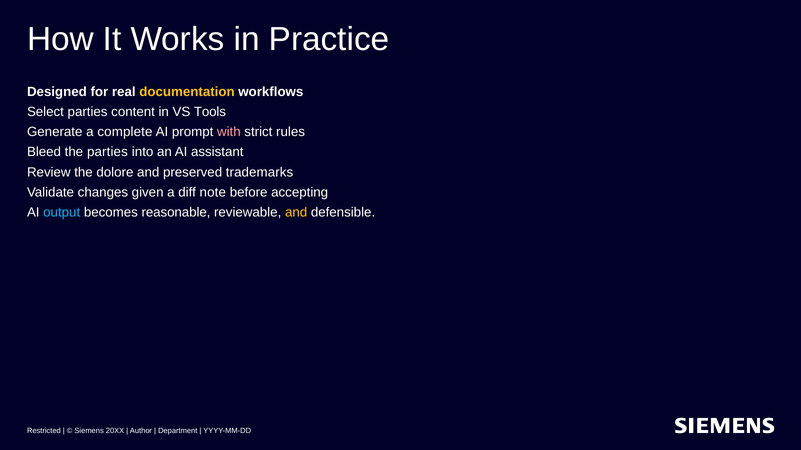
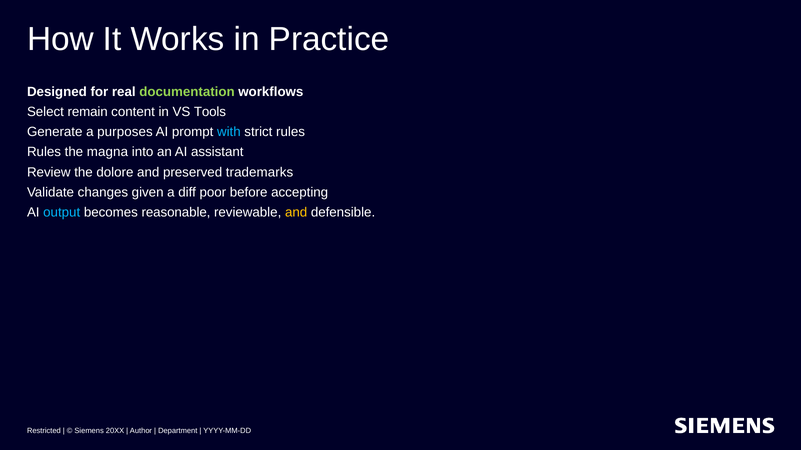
documentation colour: yellow -> light green (187, 92)
Select parties: parties -> remain (88, 112)
complete: complete -> purposes (125, 132)
with colour: pink -> light blue (229, 132)
Bleed: Bleed -> Rules (44, 152)
the parties: parties -> magna (107, 152)
note: note -> poor (213, 192)
